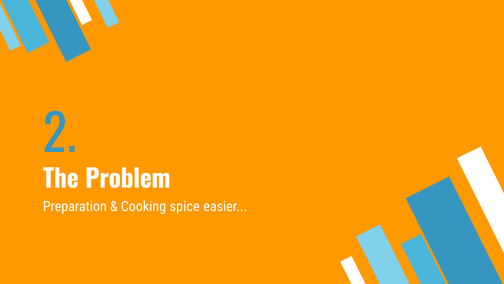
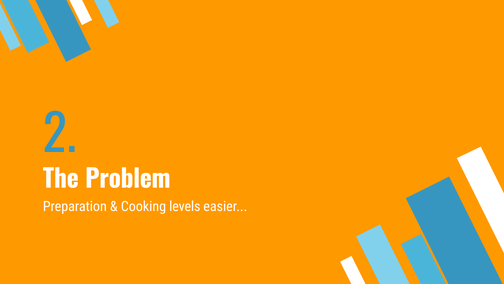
spice: spice -> levels (185, 206)
